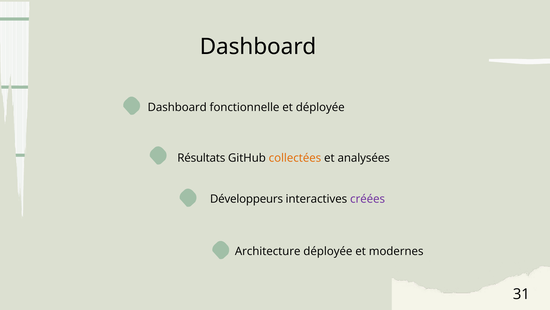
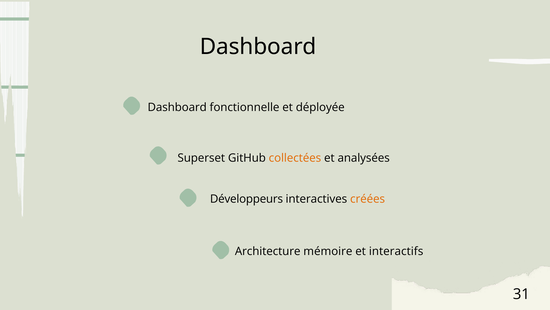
Résultats: Résultats -> Superset (201, 158)
créées colour: purple -> orange (368, 199)
Architecture déployée: déployée -> mémoire (328, 251)
modernes: modernes -> interactifs (396, 251)
